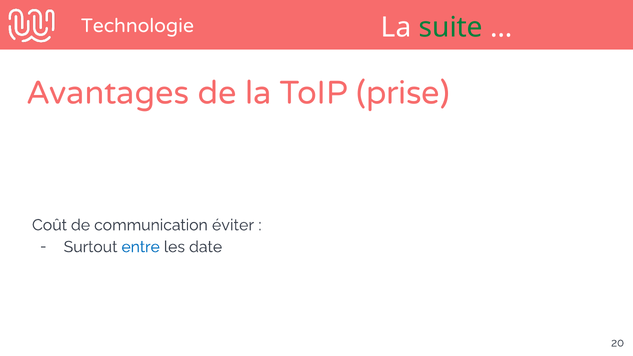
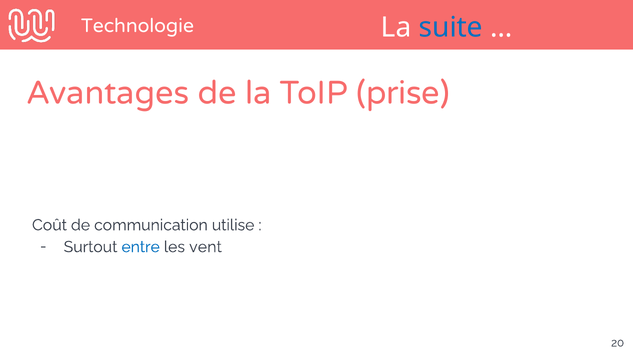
suite colour: green -> blue (451, 28)
éviter: éviter -> utilise (233, 225)
date: date -> vent (206, 247)
